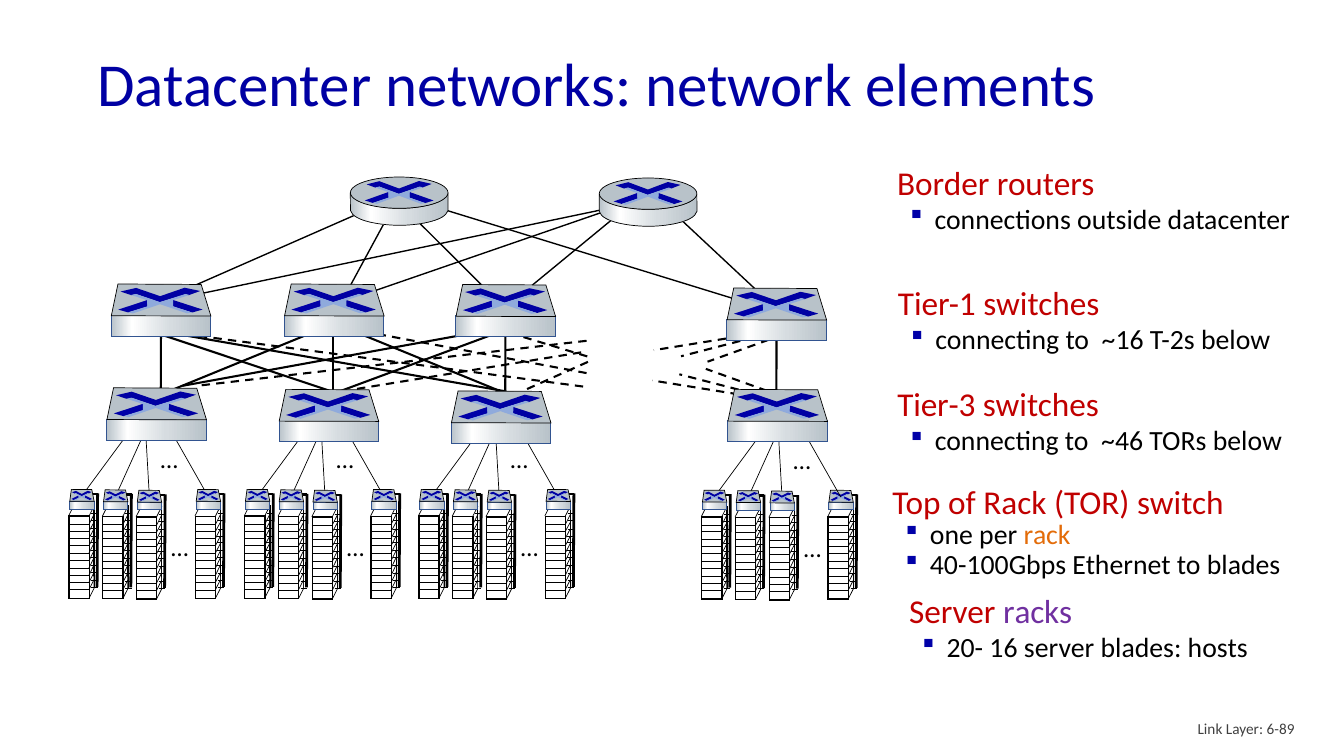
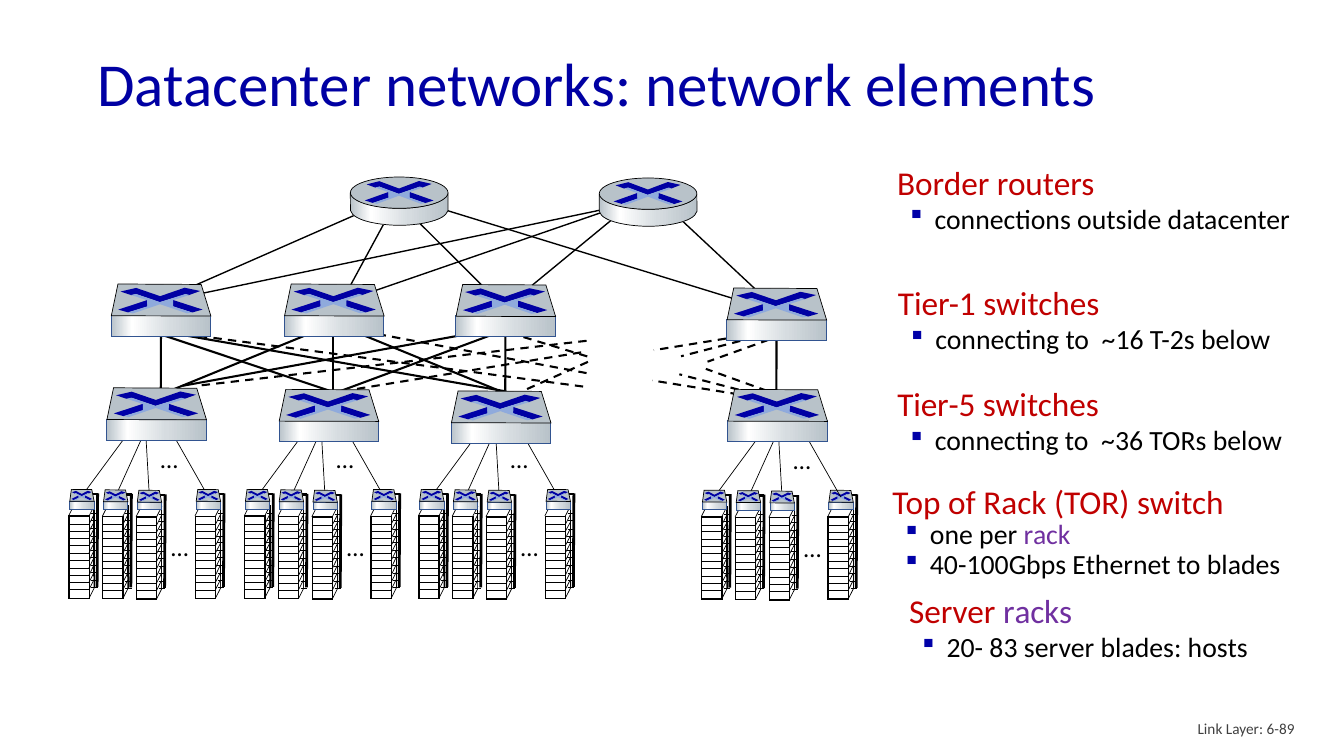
Tier-3: Tier-3 -> Tier-5 (936, 405)
~46: ~46 -> ~36 (1122, 441)
rack colour: orange -> purple (1047, 535)
16: 16 -> 83 (1004, 648)
